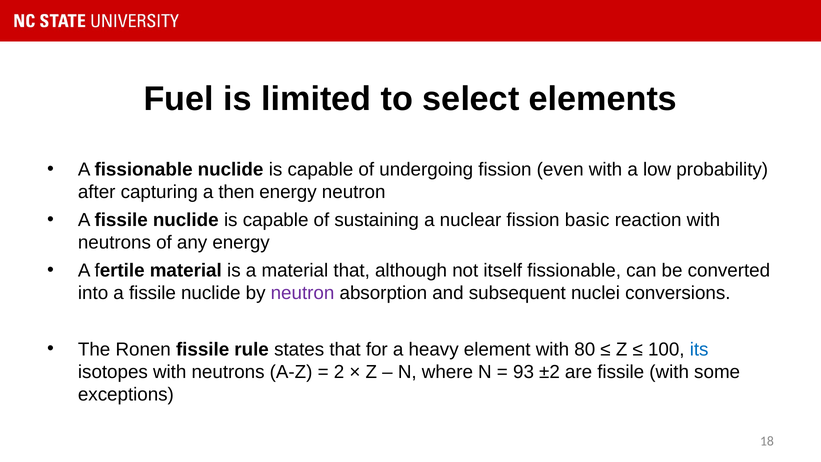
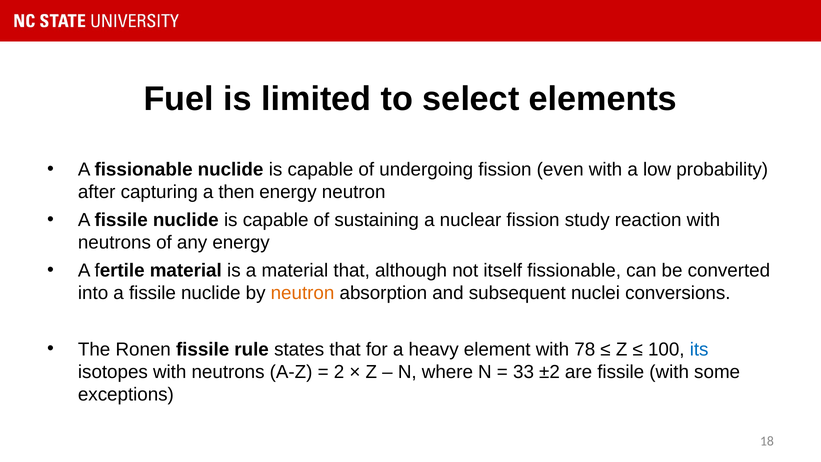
basic: basic -> study (587, 220)
neutron colour: purple -> orange (303, 293)
80: 80 -> 78 (585, 349)
93: 93 -> 33 (524, 372)
